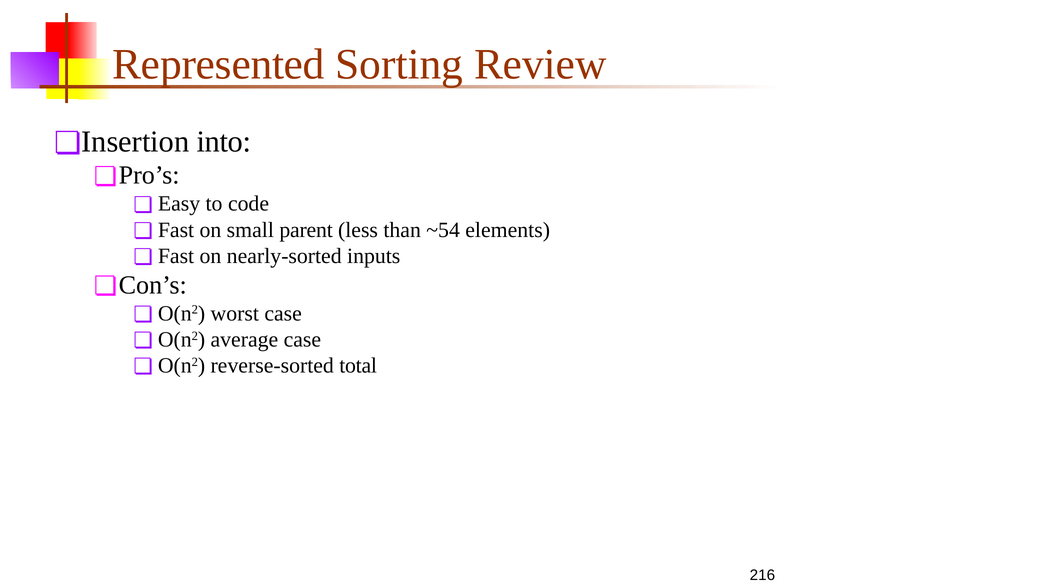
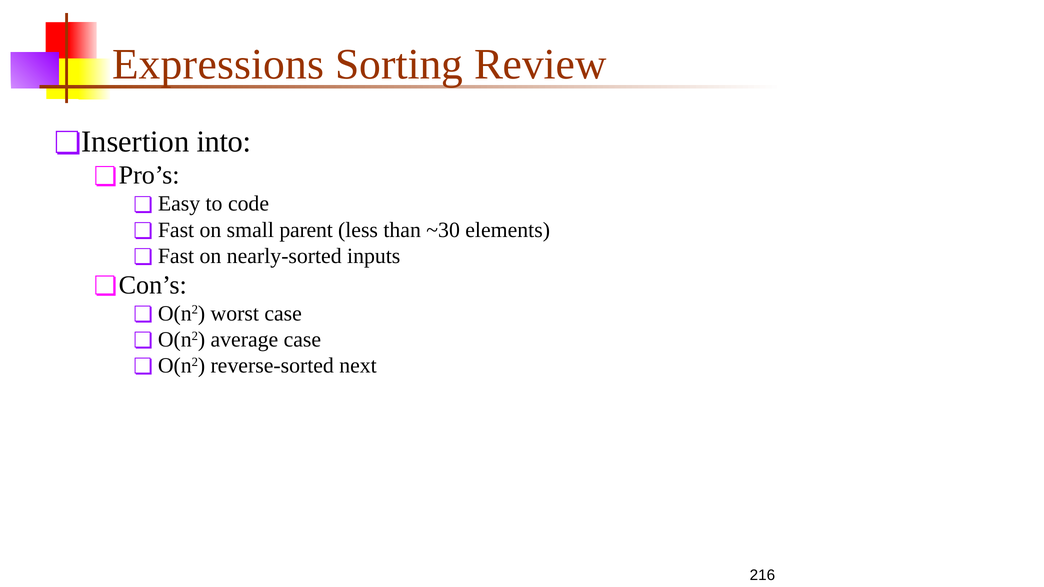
Represented: Represented -> Expressions (218, 64)
~54: ~54 -> ~30 (443, 230)
total: total -> next (358, 366)
